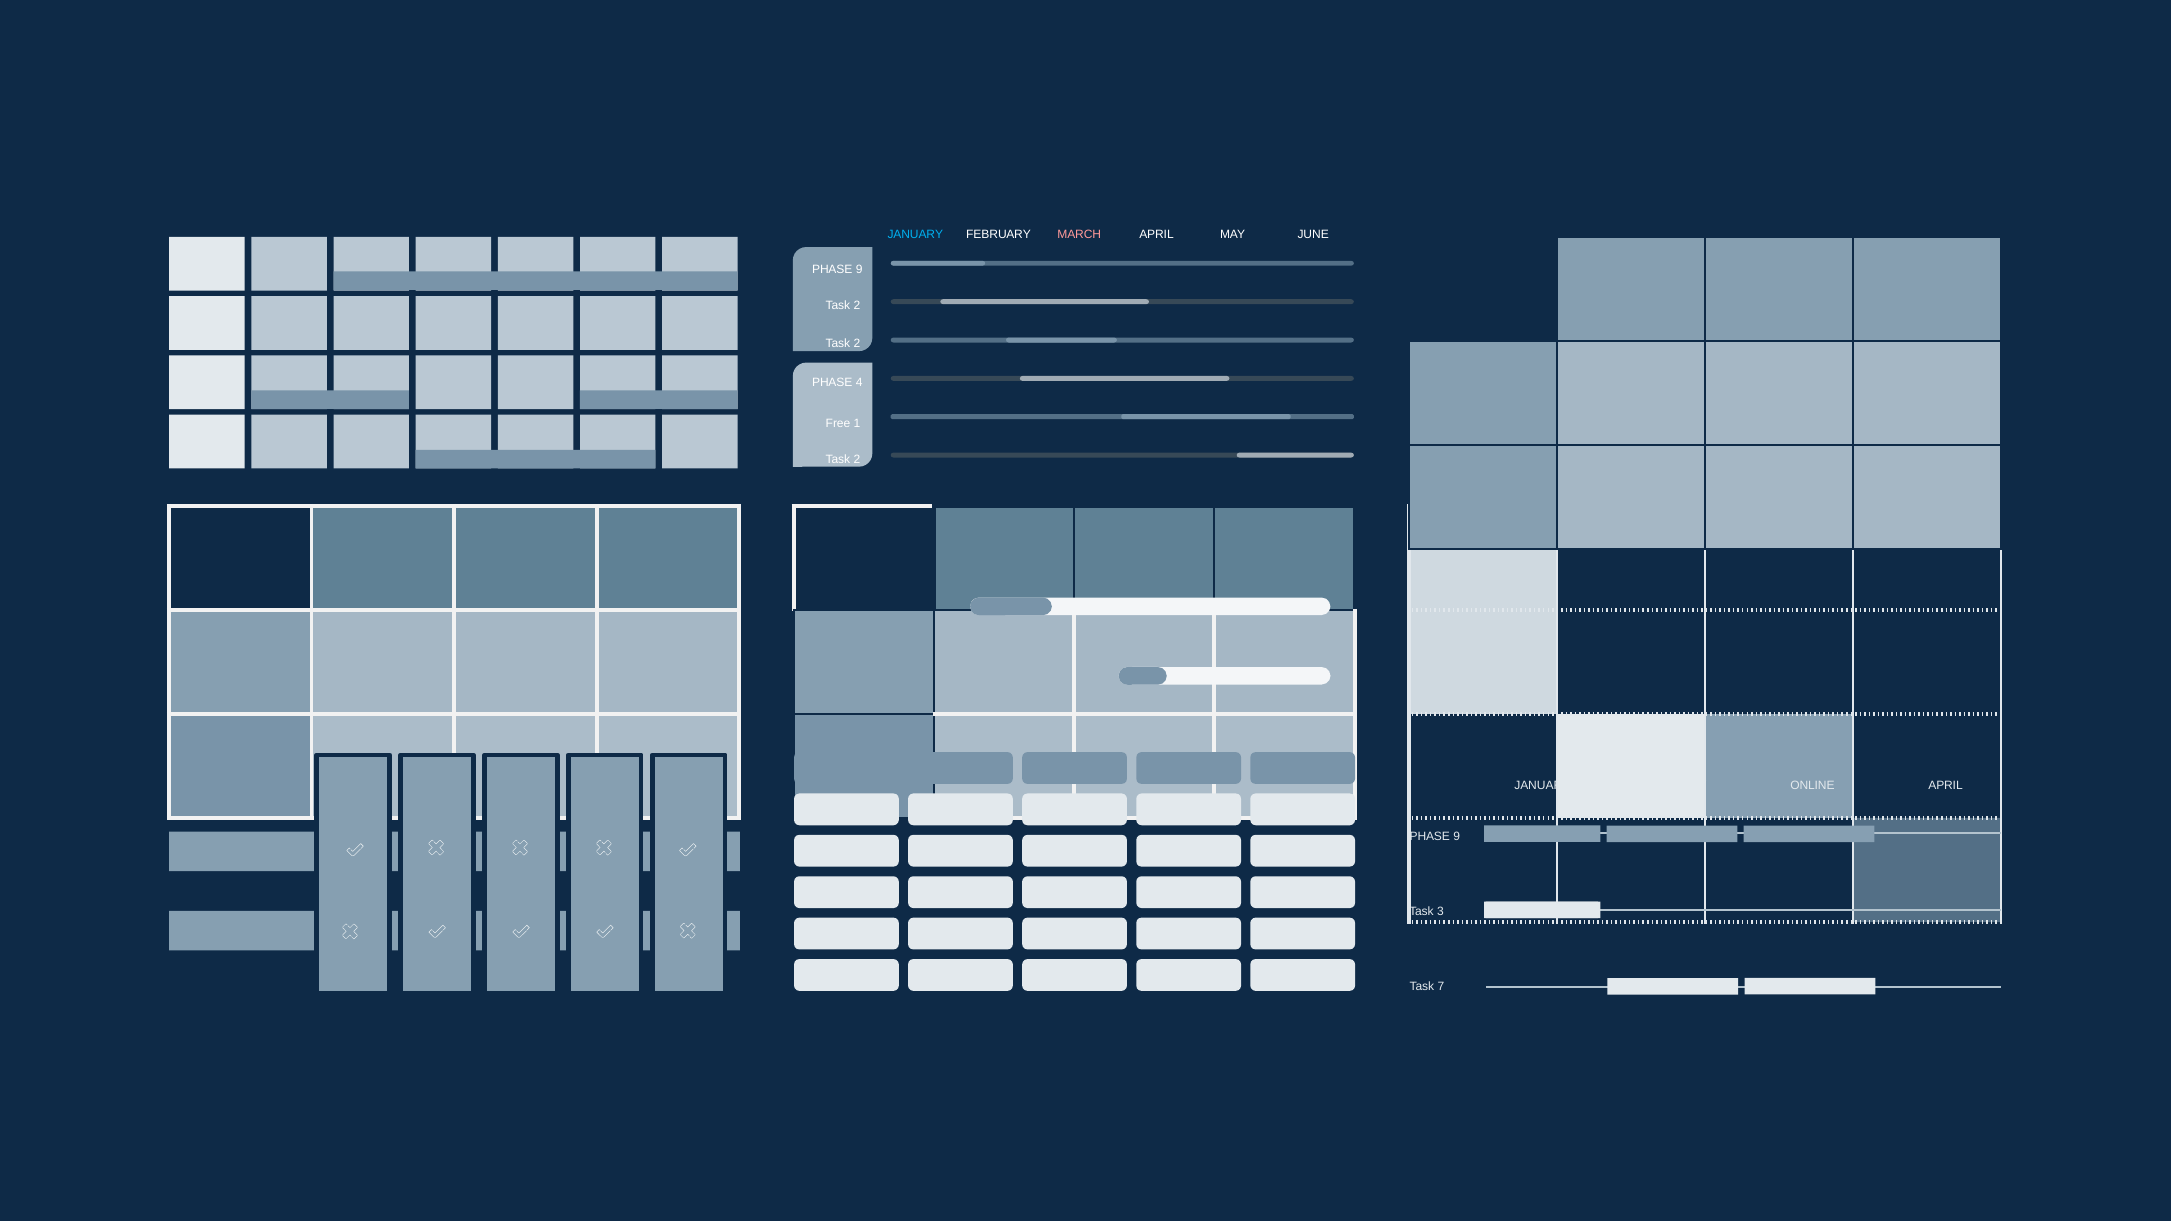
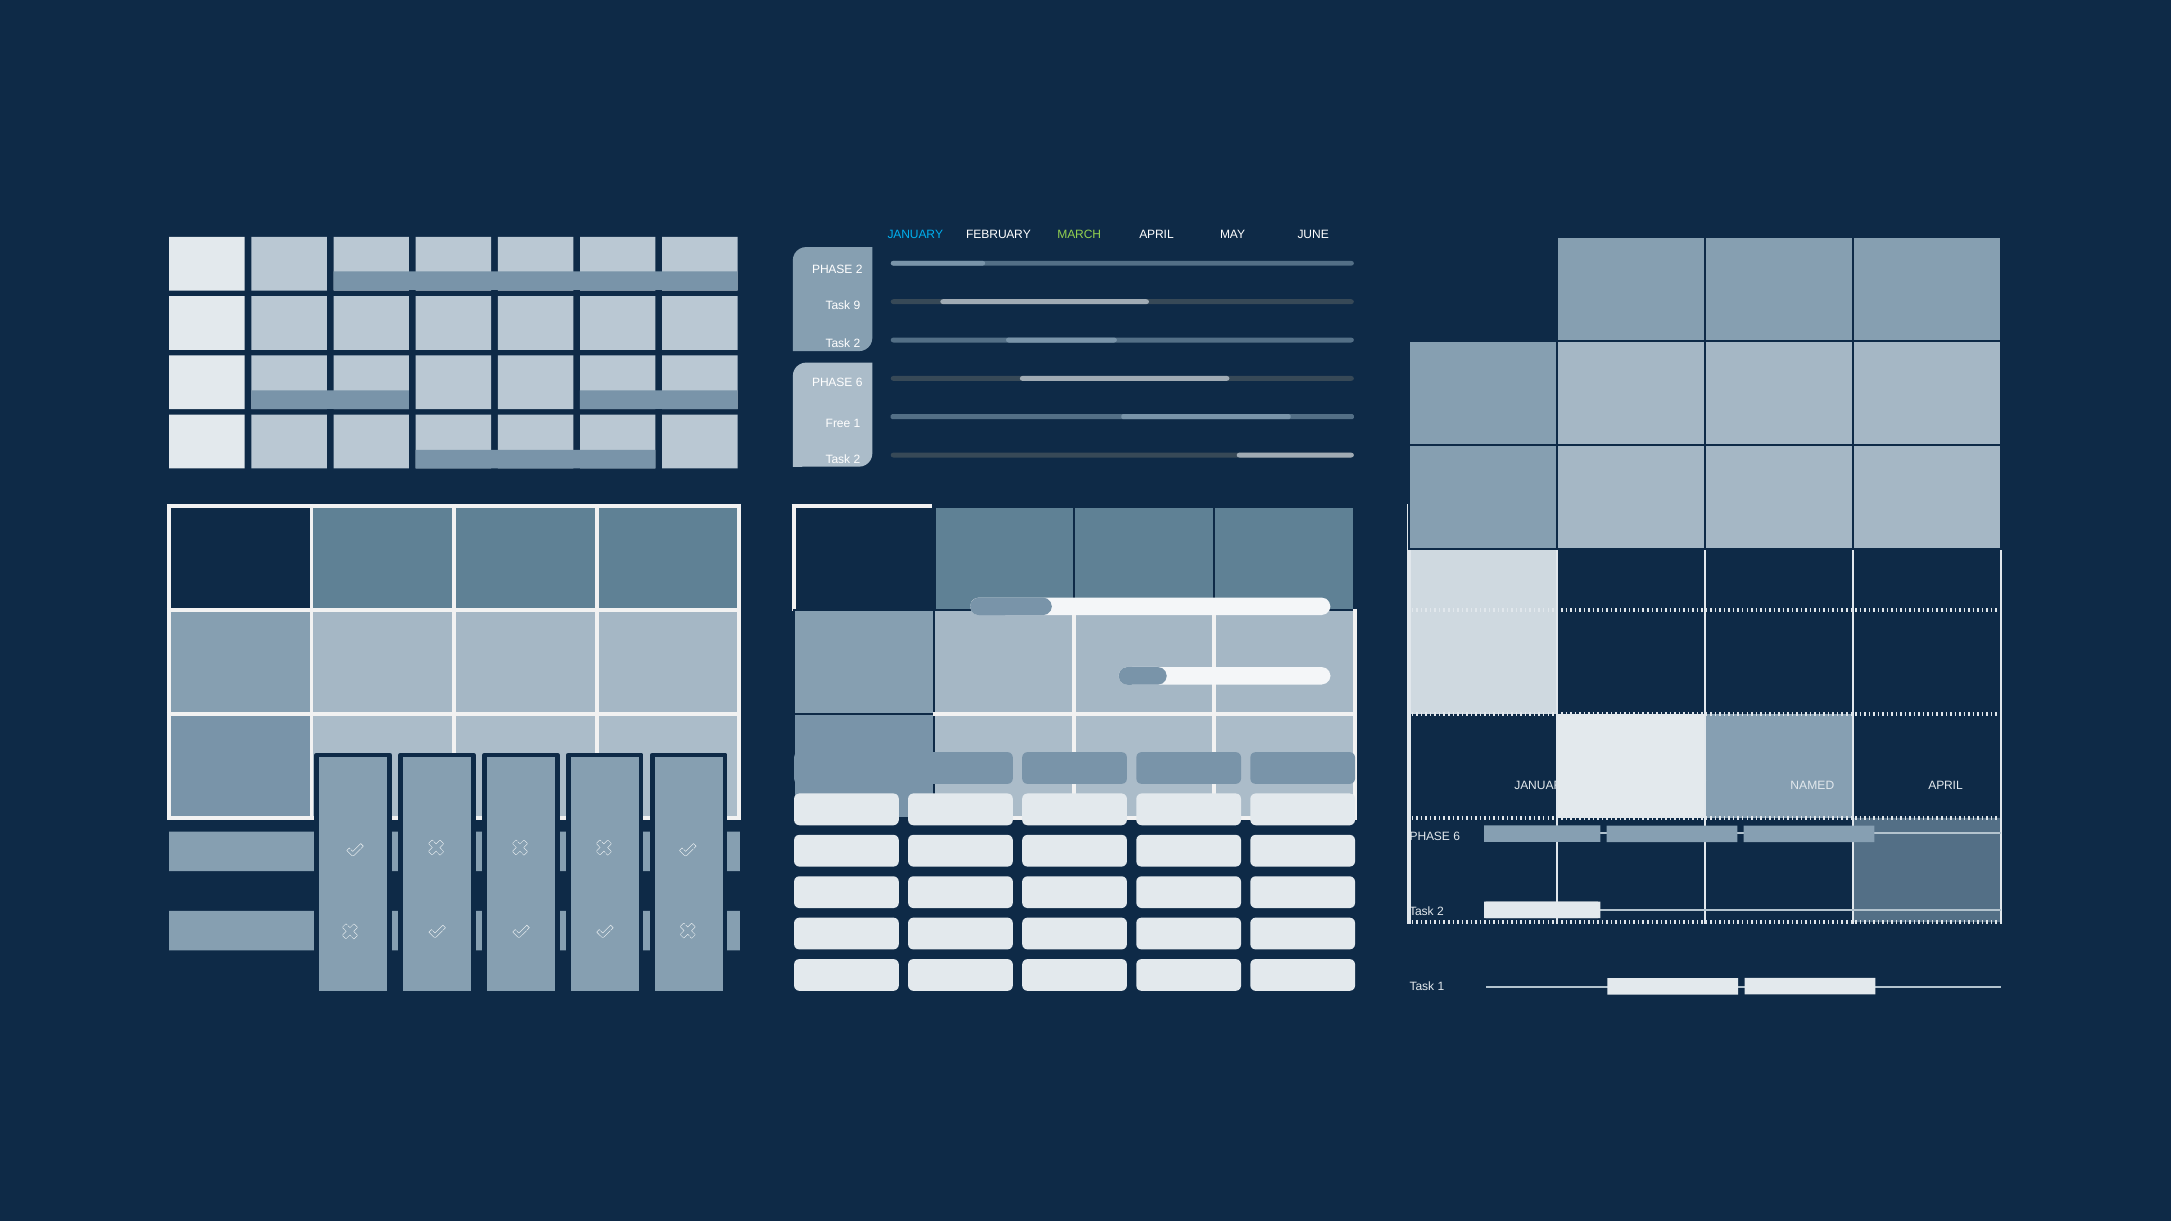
MARCH colour: pink -> light green (1079, 234)
9: 9 -> 2 (859, 269)
2: 2 -> 9 (857, 306)
4: 4 -> 6 (859, 383)
ONLINE: ONLINE -> NAMED (1812, 786)
9: 9 -> 6 (1457, 836)
3: 3 -> 2 (1440, 912)
Task 7: 7 -> 1 (1441, 987)
